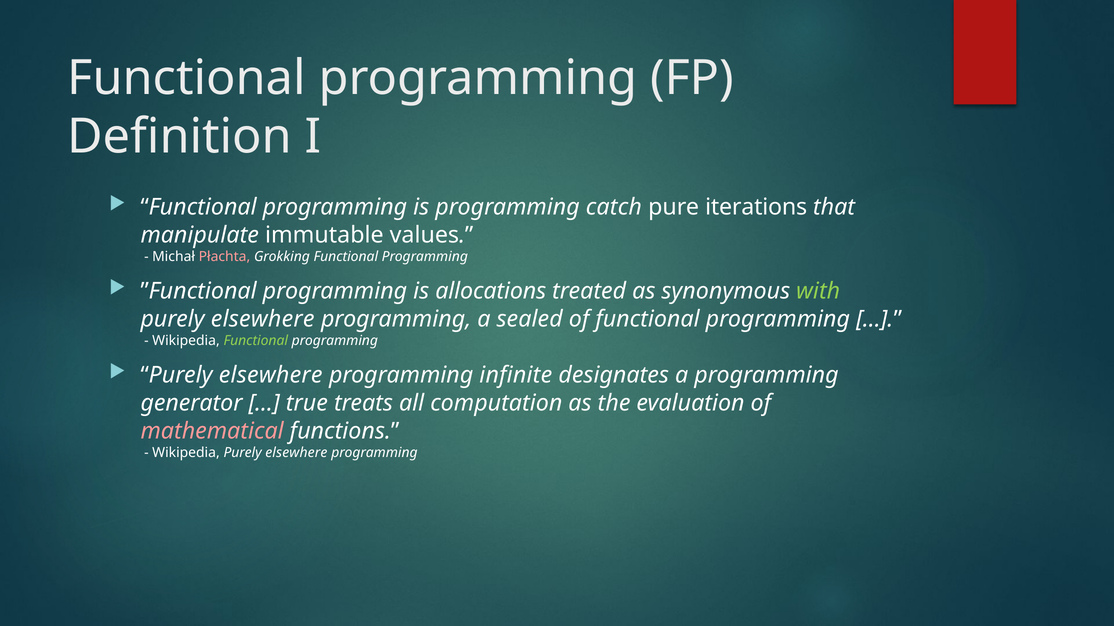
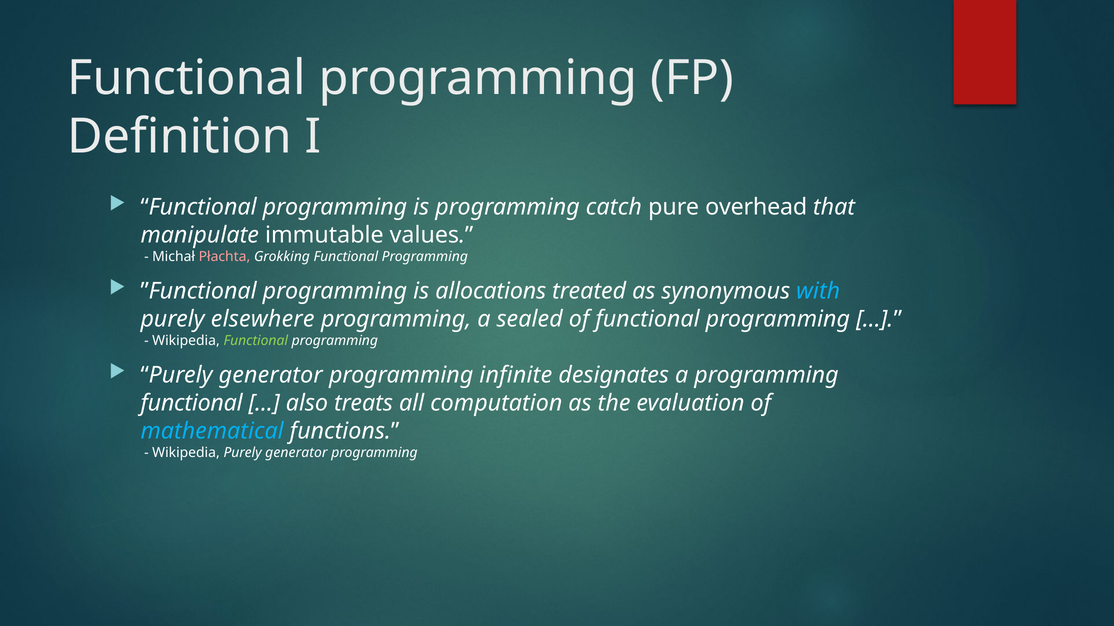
iterations: iterations -> overhead (756, 207)
with colour: light green -> light blue (818, 291)
elsewhere: elsewhere -> generator (271, 376)
generator: generator -> functional (192, 403)
true: true -> also (307, 403)
mathematical colour: pink -> light blue (212, 431)
Wikipedia Purely elsewhere: elsewhere -> generator (296, 453)
